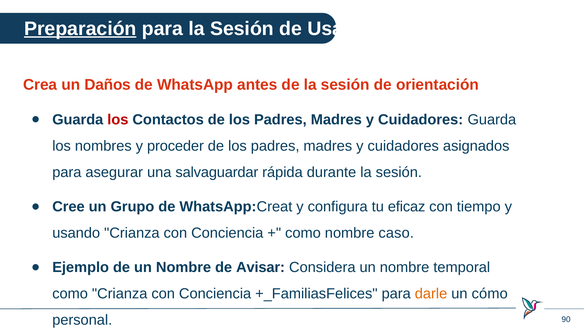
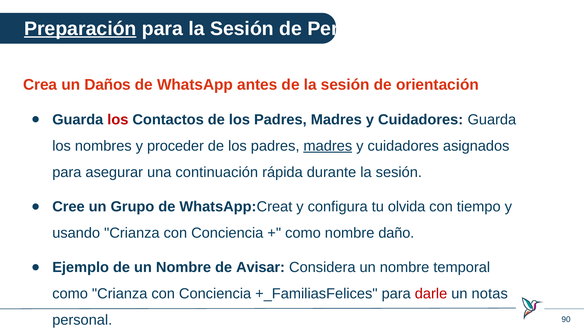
Usar: Usar -> Pero (329, 29)
madres underline: none -> present (328, 146)
salvaguardar: salvaguardar -> continuación (217, 172)
eficaz: eficaz -> olvida (407, 206)
caso: caso -> daño (396, 233)
darle colour: orange -> red (431, 293)
cómo: cómo -> notas (490, 293)
